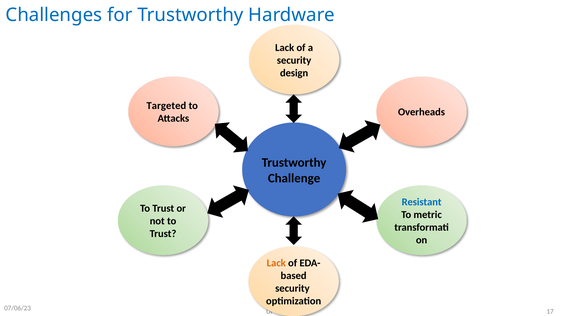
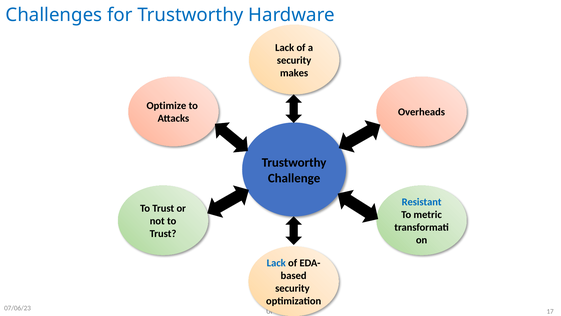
design: design -> makes (294, 73)
Targeted: Targeted -> Optimize (166, 106)
Lack colour: orange -> blue (276, 263)
